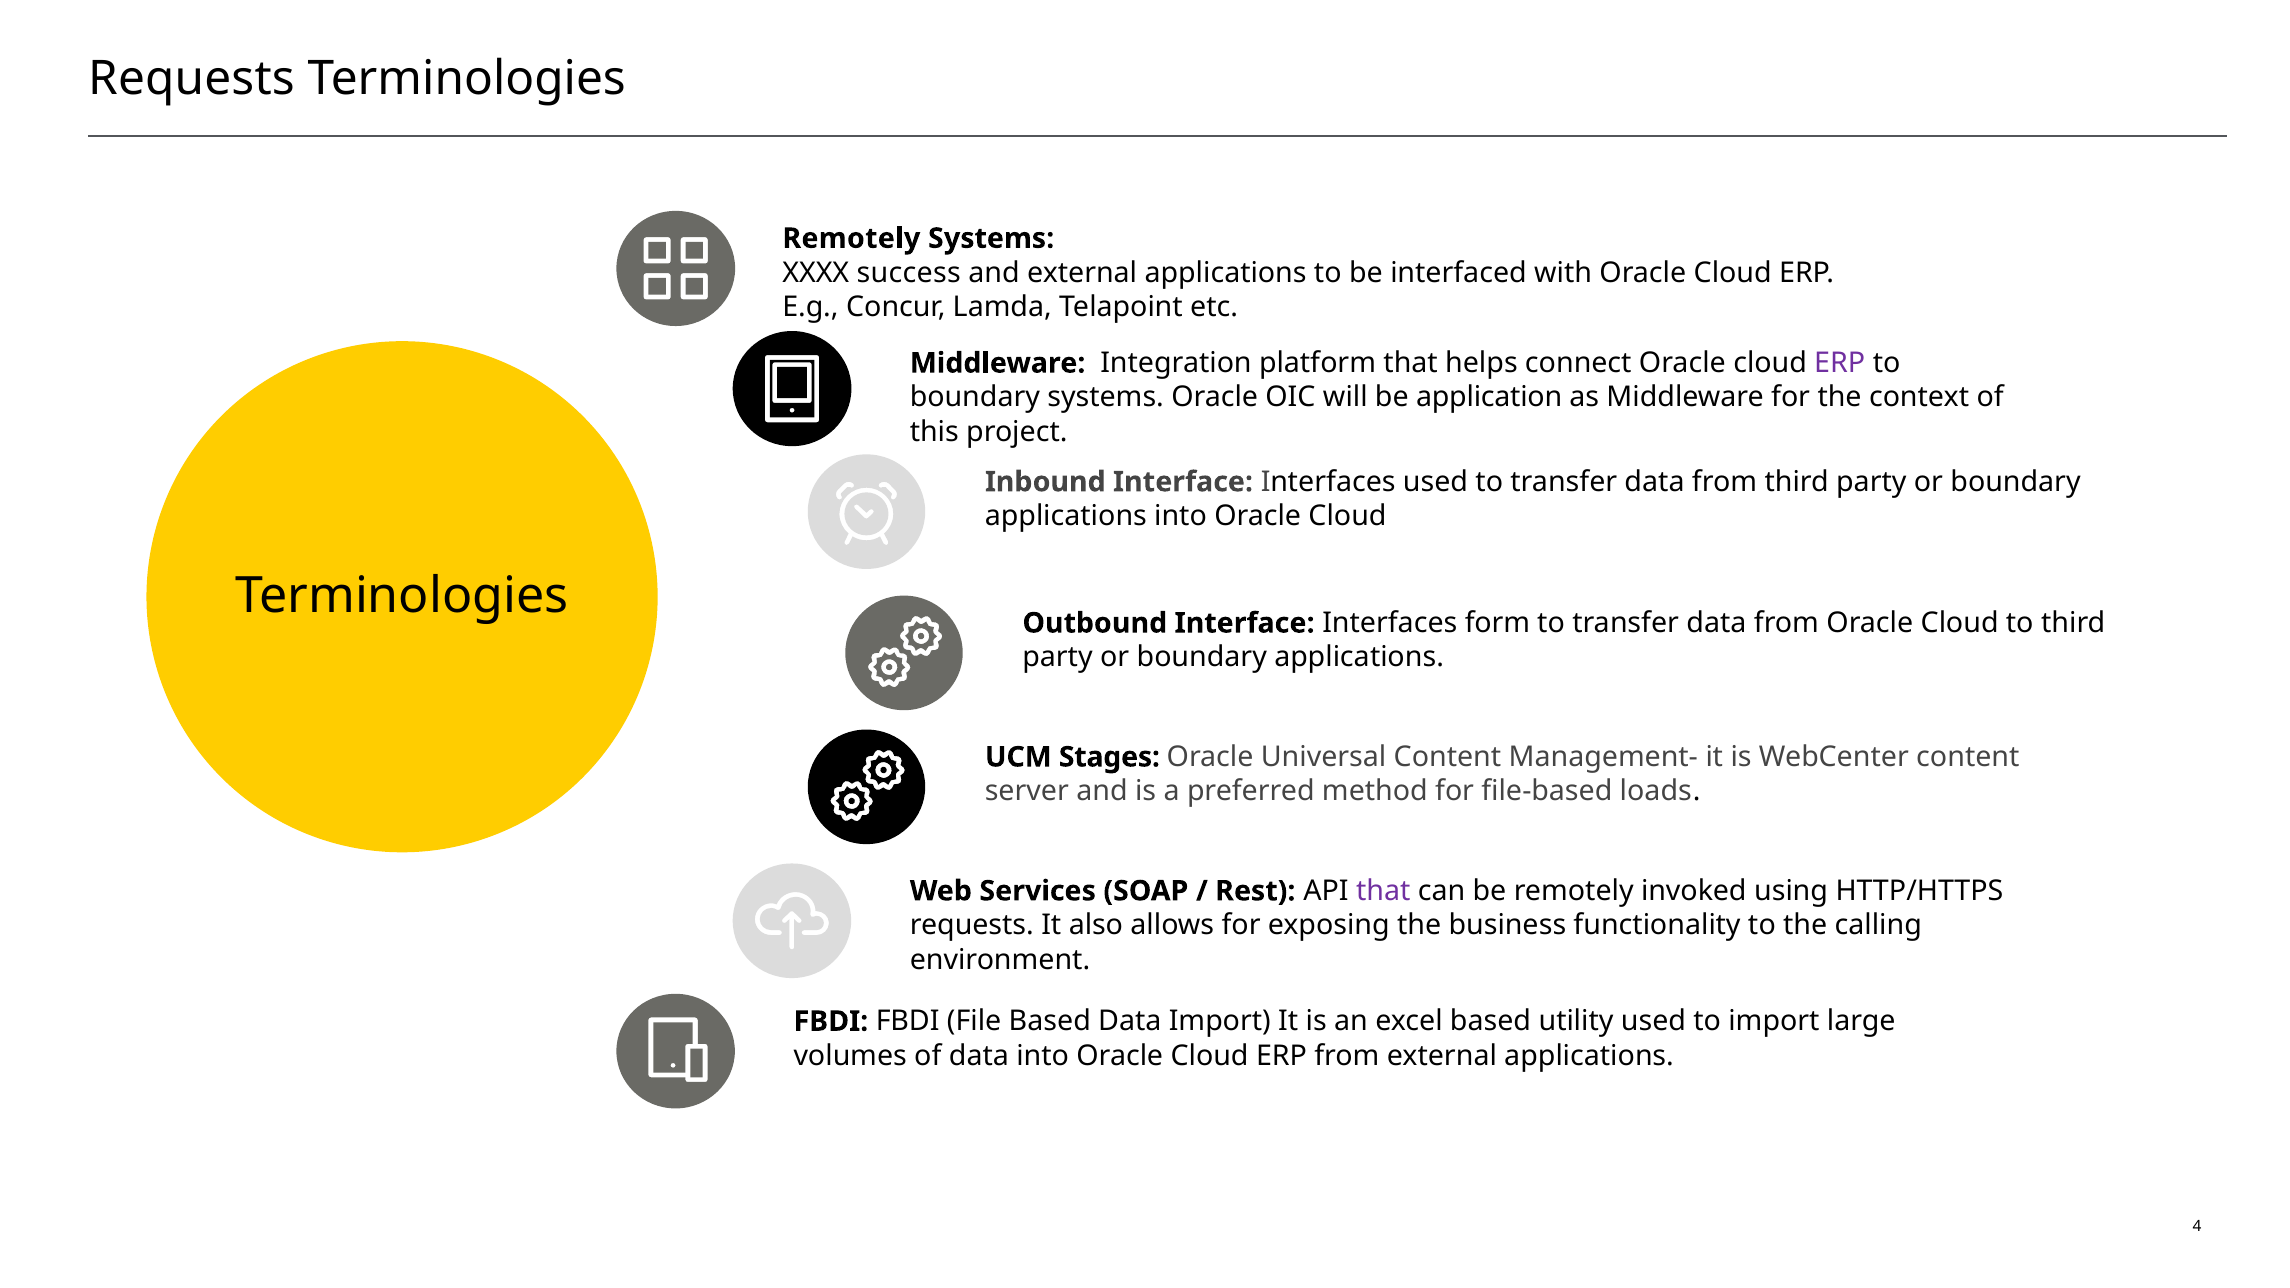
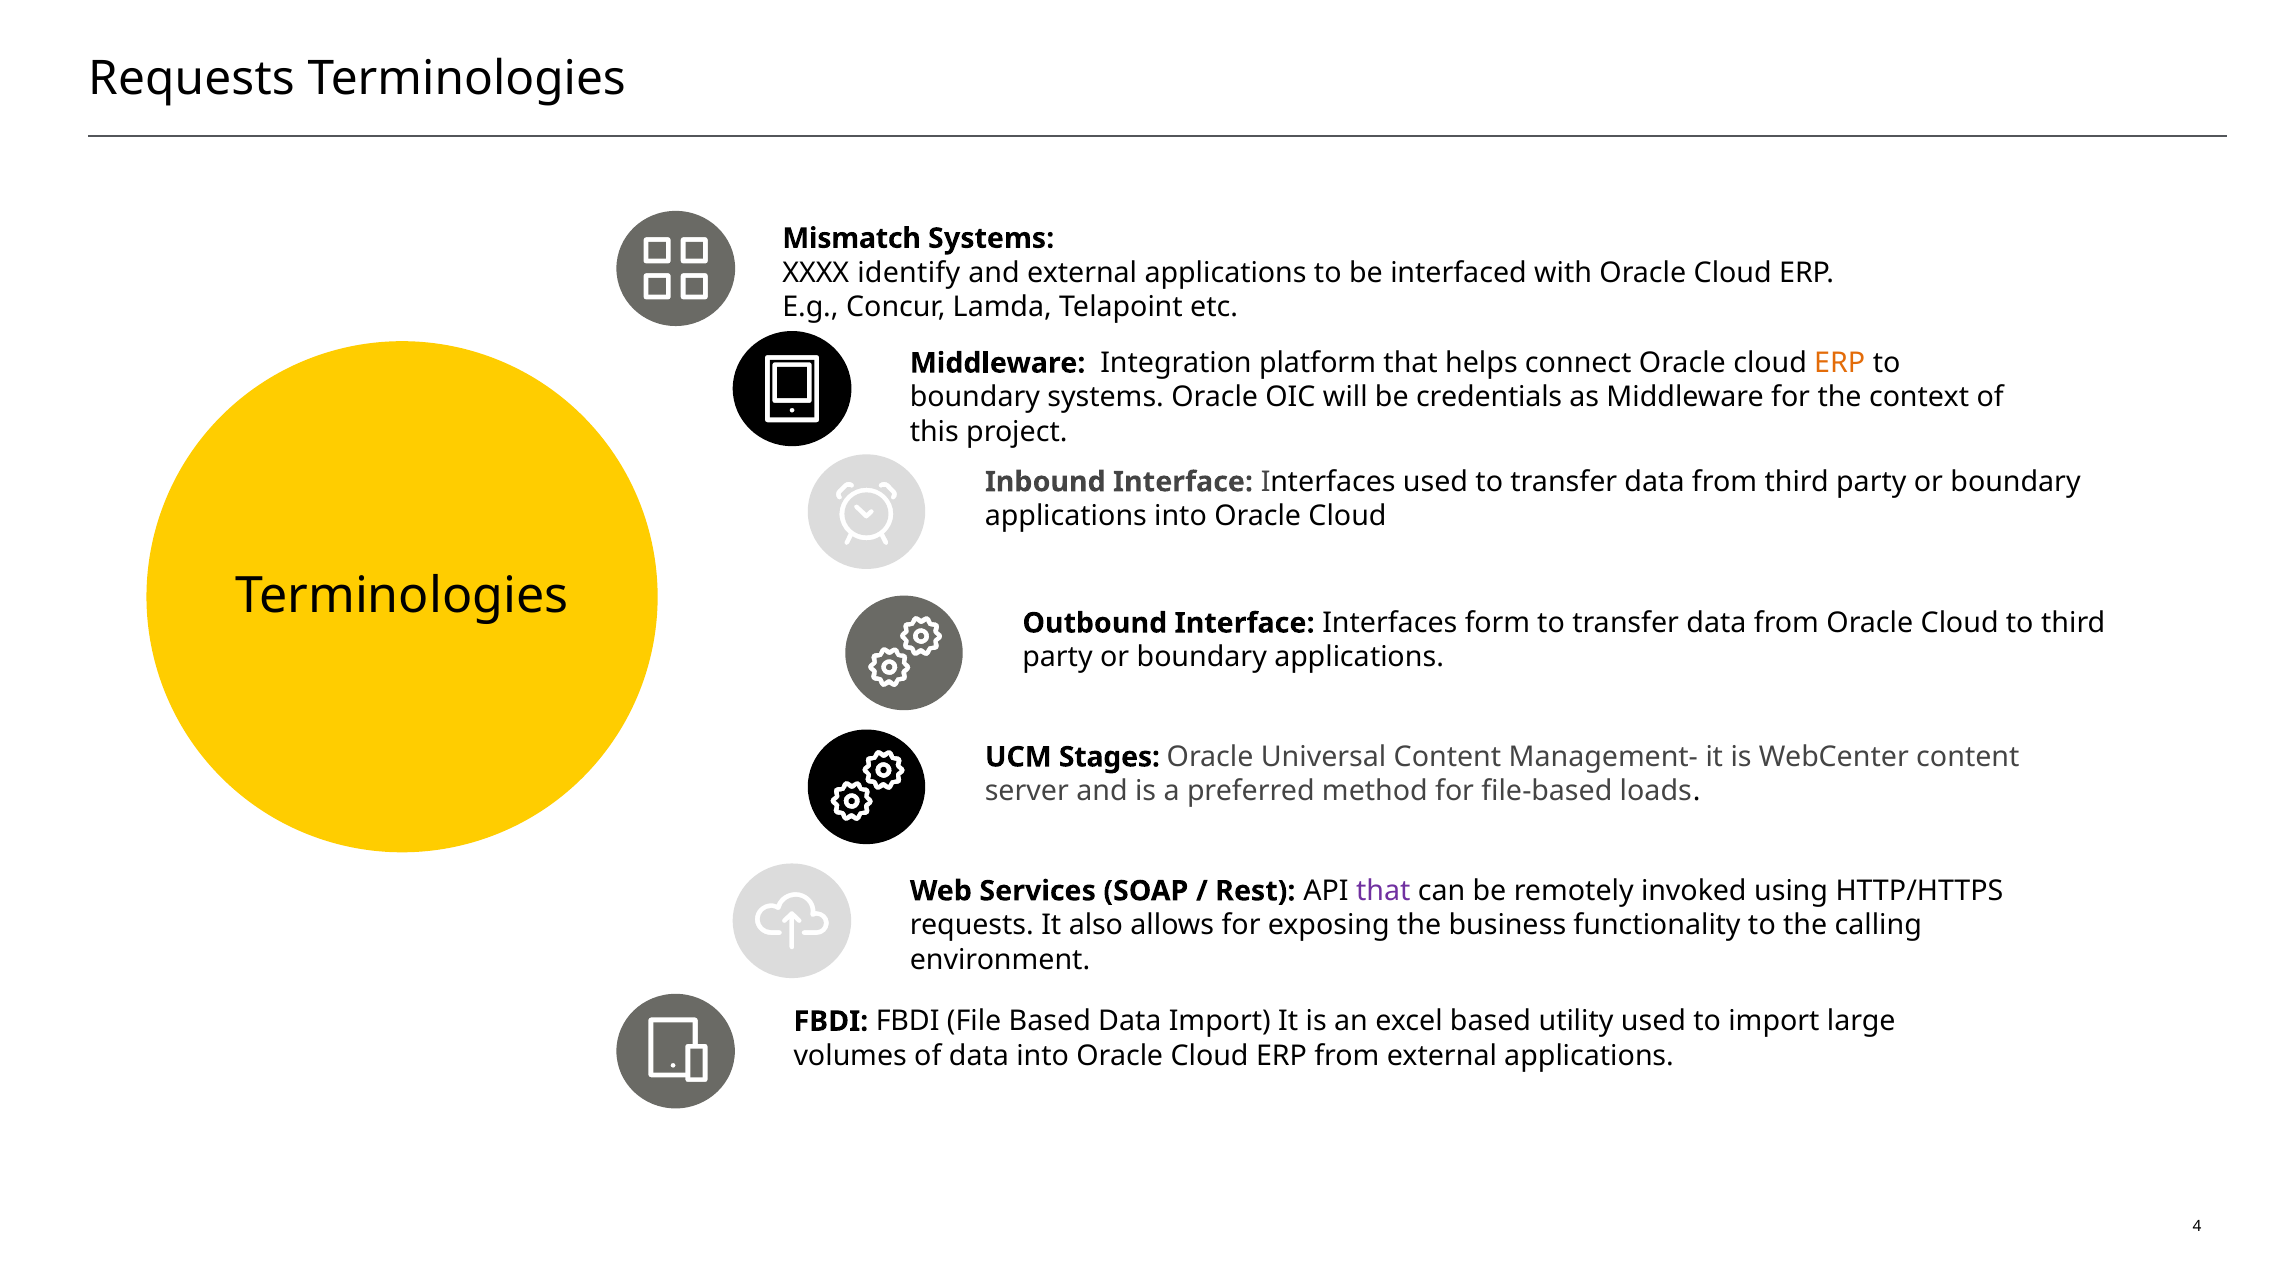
Remotely: Remotely -> Mismatch (852, 238)
success: success -> identify (909, 273)
ERP colour: purple -> orange (1840, 363)
application: application -> credentials (1489, 398)
